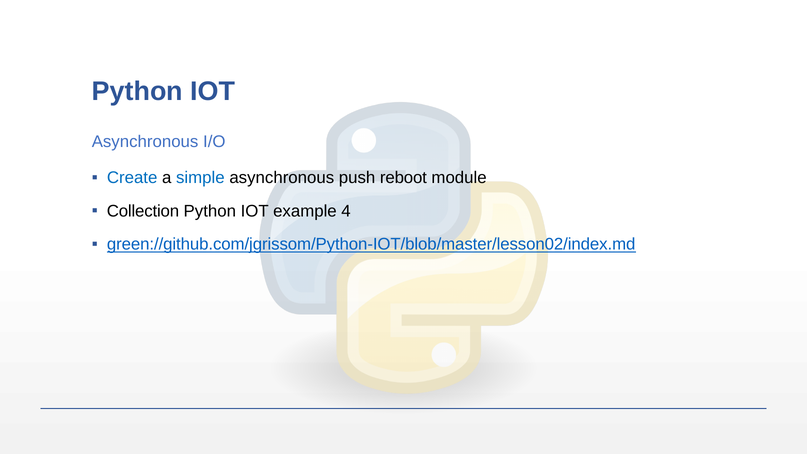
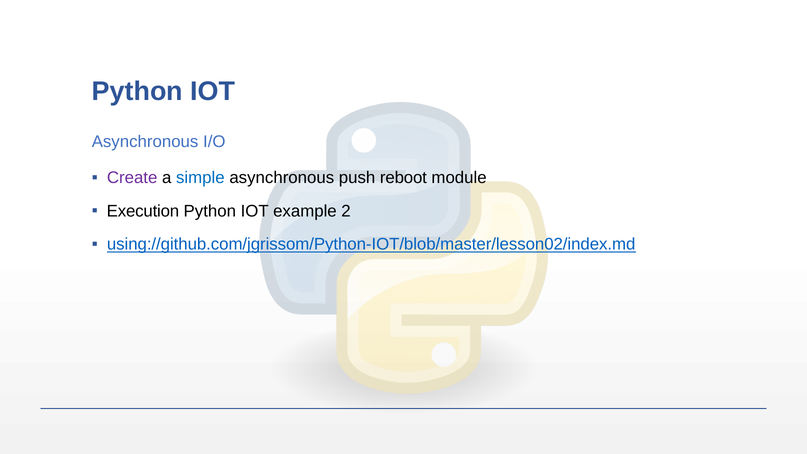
Create colour: blue -> purple (132, 178)
Collection: Collection -> Execution (143, 211)
4: 4 -> 2 (346, 211)
green://github.com/jgrissom/Python-IOT/blob/master/lesson02/index.md: green://github.com/jgrissom/Python-IOT/blob/master/lesson02/index.md -> using://github.com/jgrissom/Python-IOT/blob/master/lesson02/index.md (371, 244)
